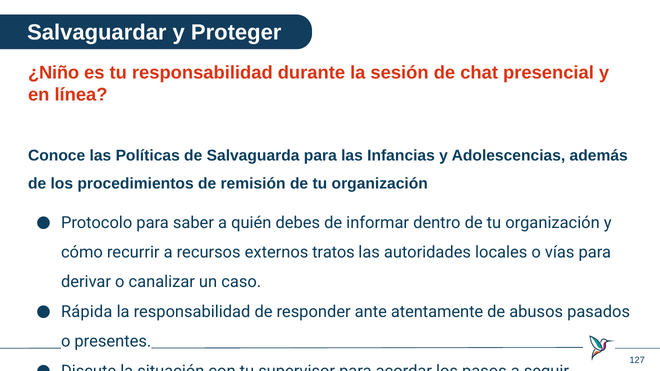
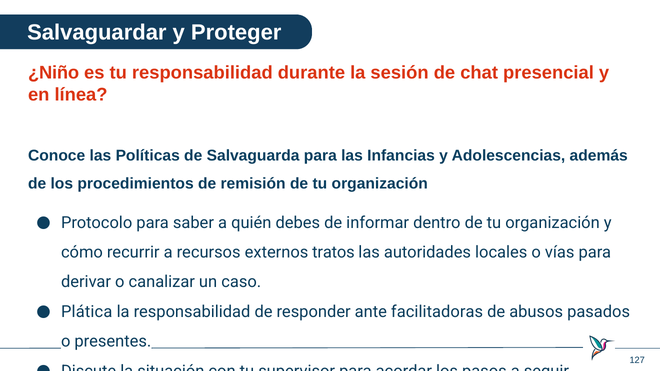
Rápida: Rápida -> Plática (87, 312)
atentamente: atentamente -> facilitadoras (437, 312)
